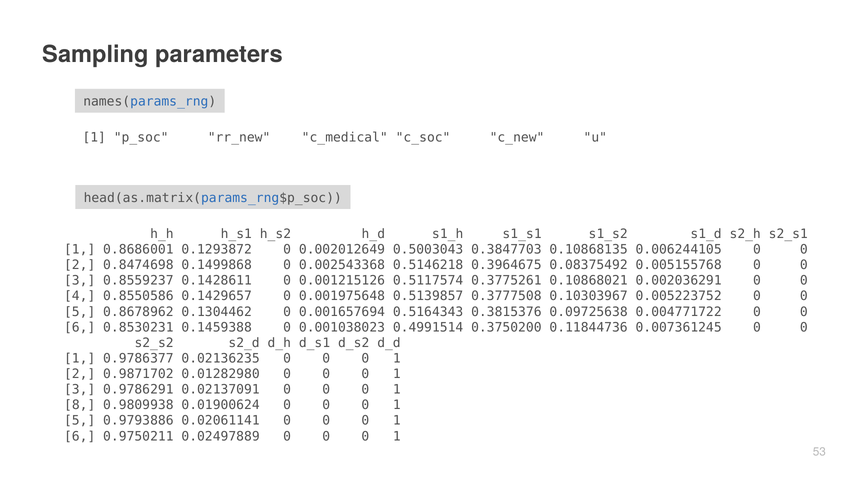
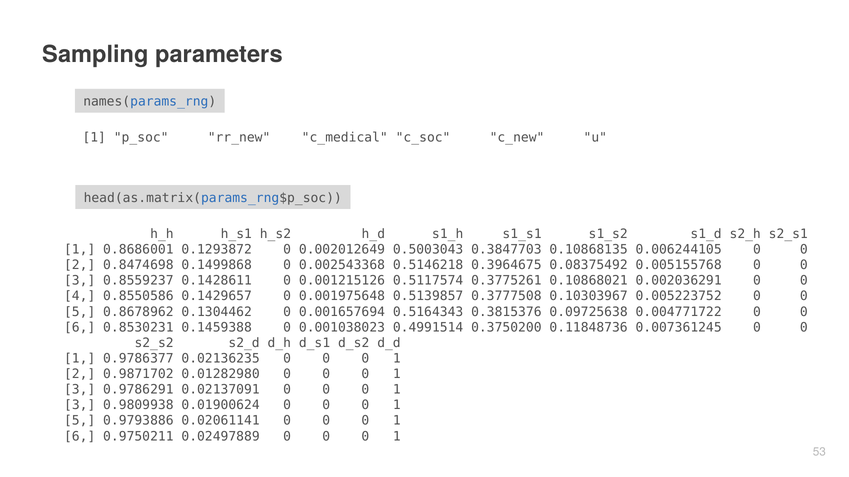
0.11844736: 0.11844736 -> 0.11848736 (589, 328)
8: 8 -> 3 (80, 406)
